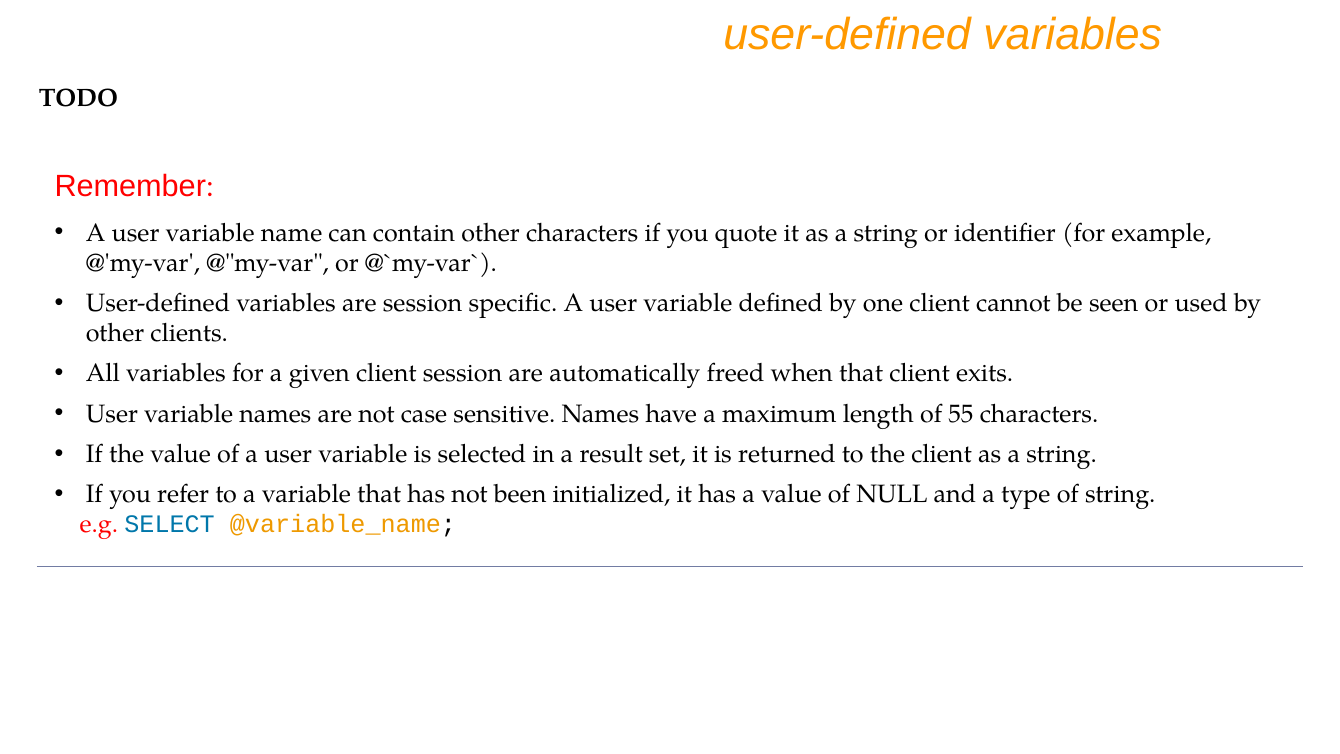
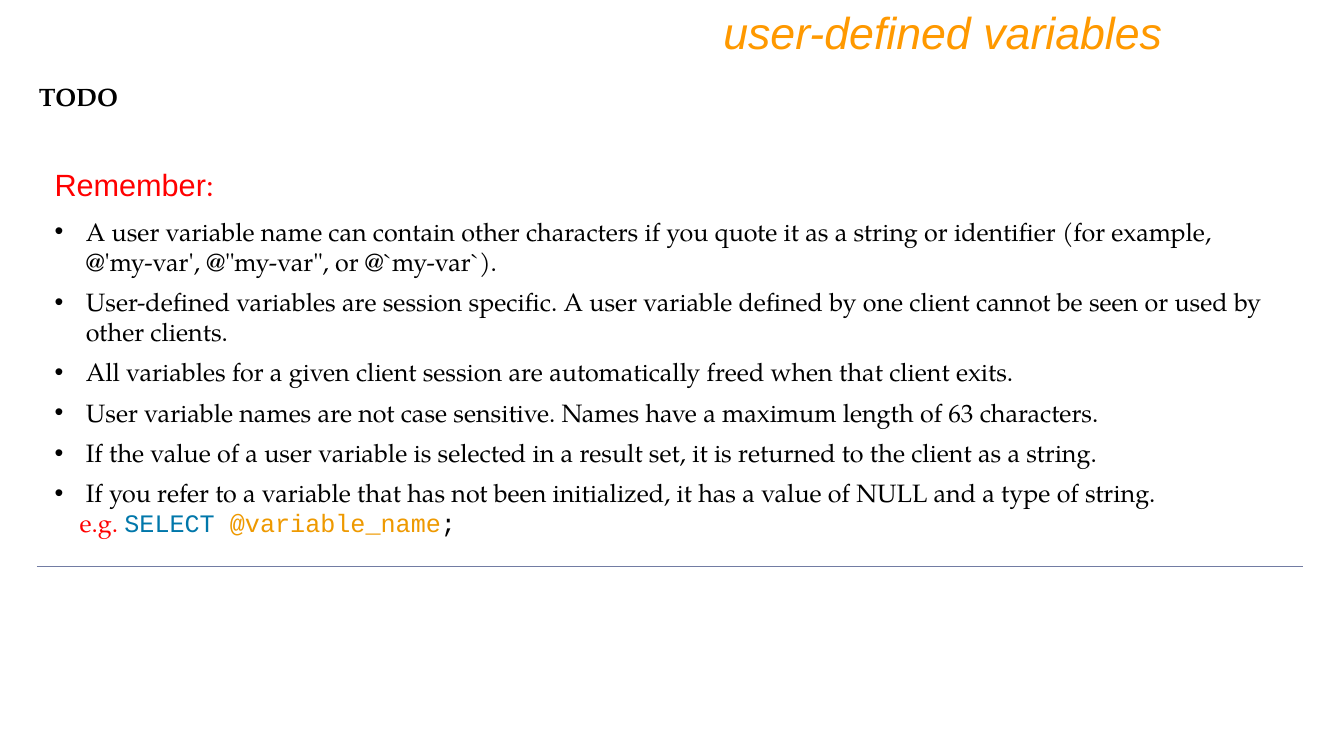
55: 55 -> 63 (961, 414)
